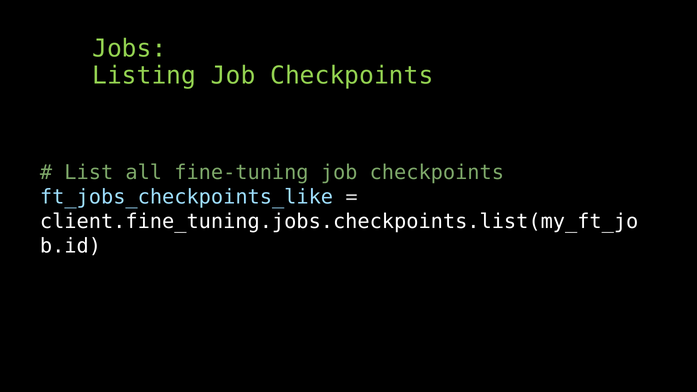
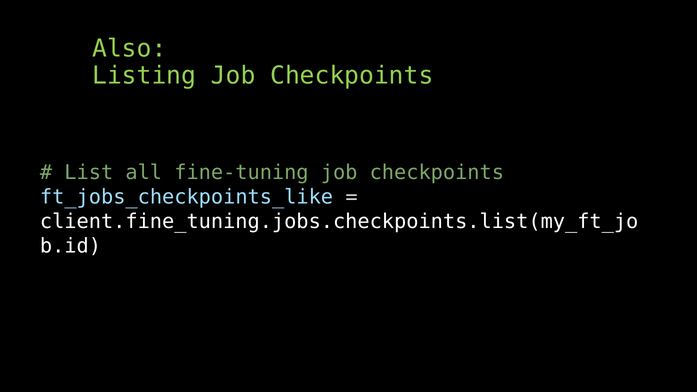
Jobs: Jobs -> Also (129, 49)
